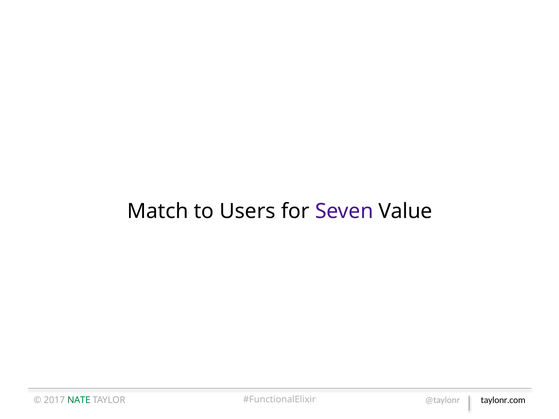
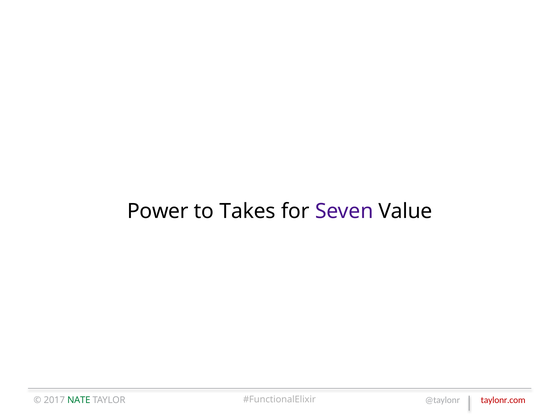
Match: Match -> Power (158, 211)
Users: Users -> Takes (248, 211)
taylonr.com colour: black -> red (503, 400)
